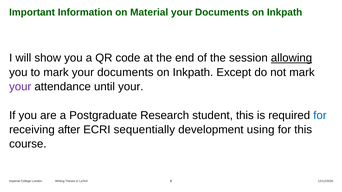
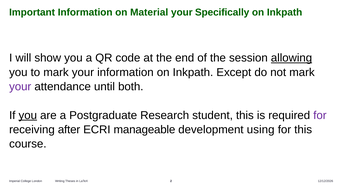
Documents: Documents -> Specifically (222, 12)
mark your documents: documents -> information (125, 72)
until your: your -> both (131, 87)
you underline: none -> present (28, 115)
for colour: blue -> purple (320, 115)
sequentially: sequentially -> manageable (144, 130)
